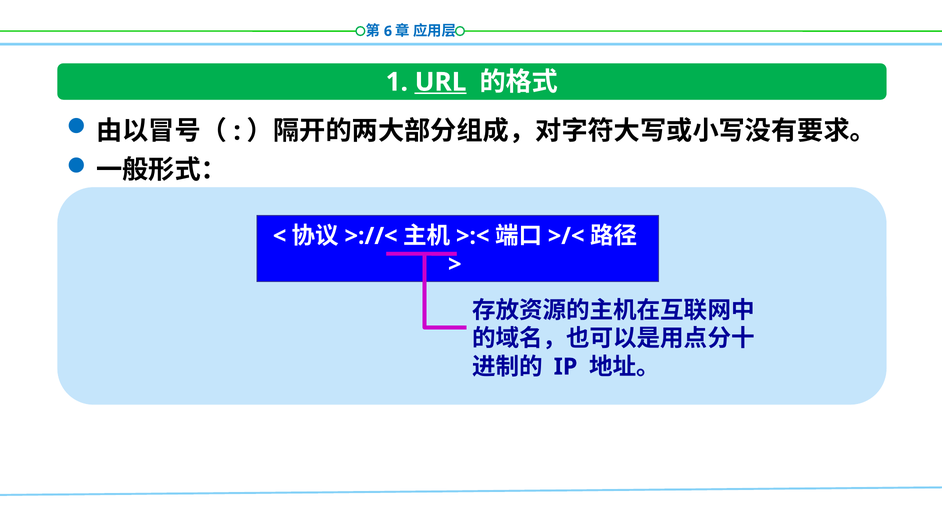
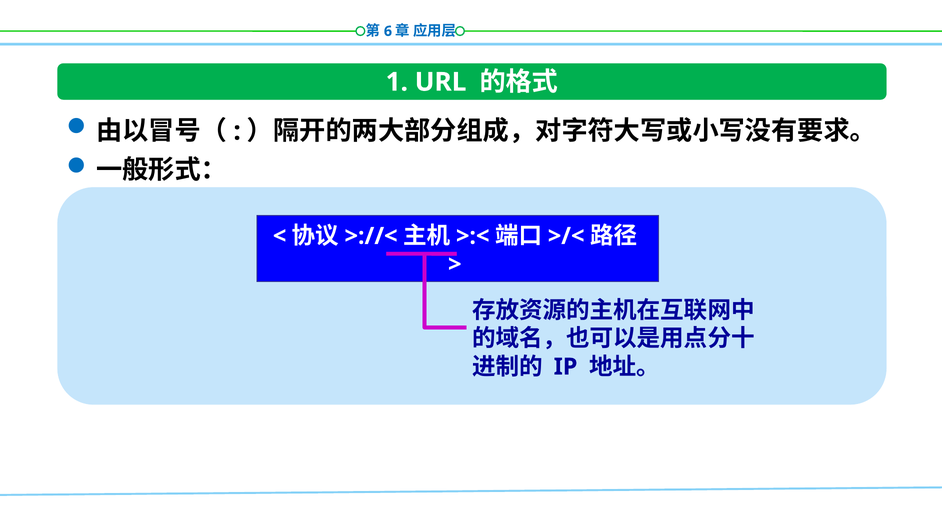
URL underline: present -> none (441, 82)
